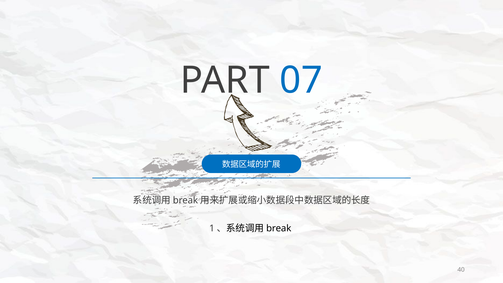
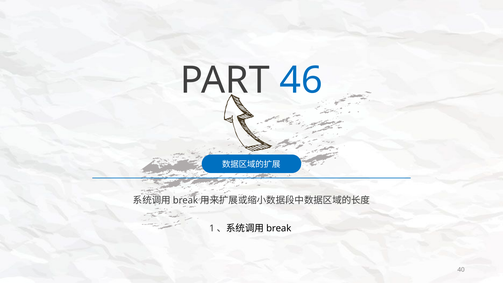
07: 07 -> 46 (301, 81)
